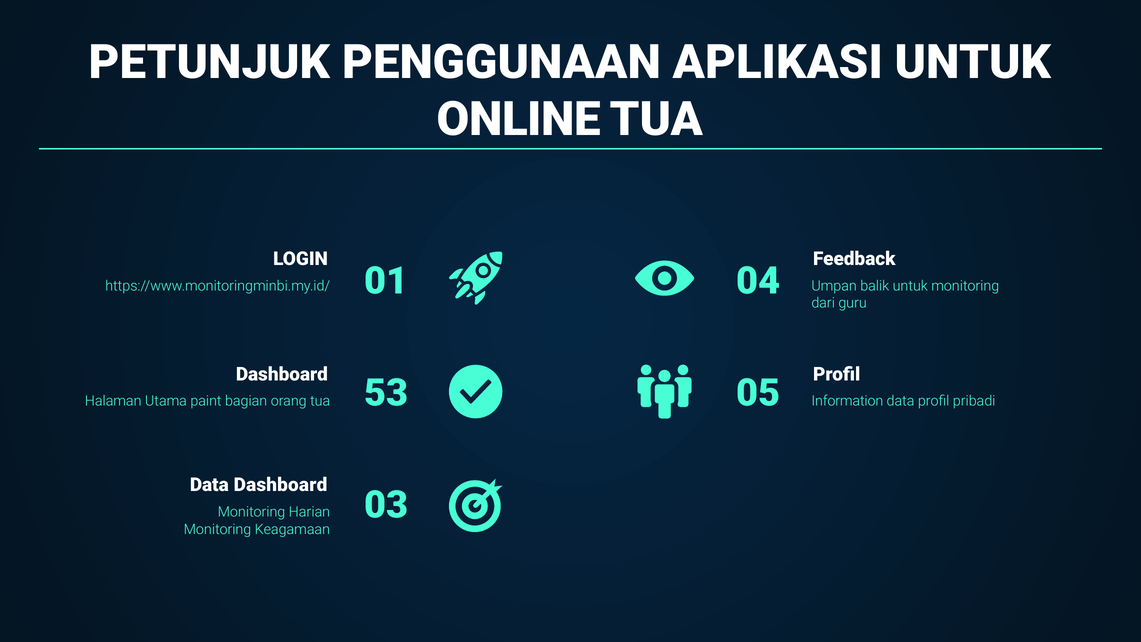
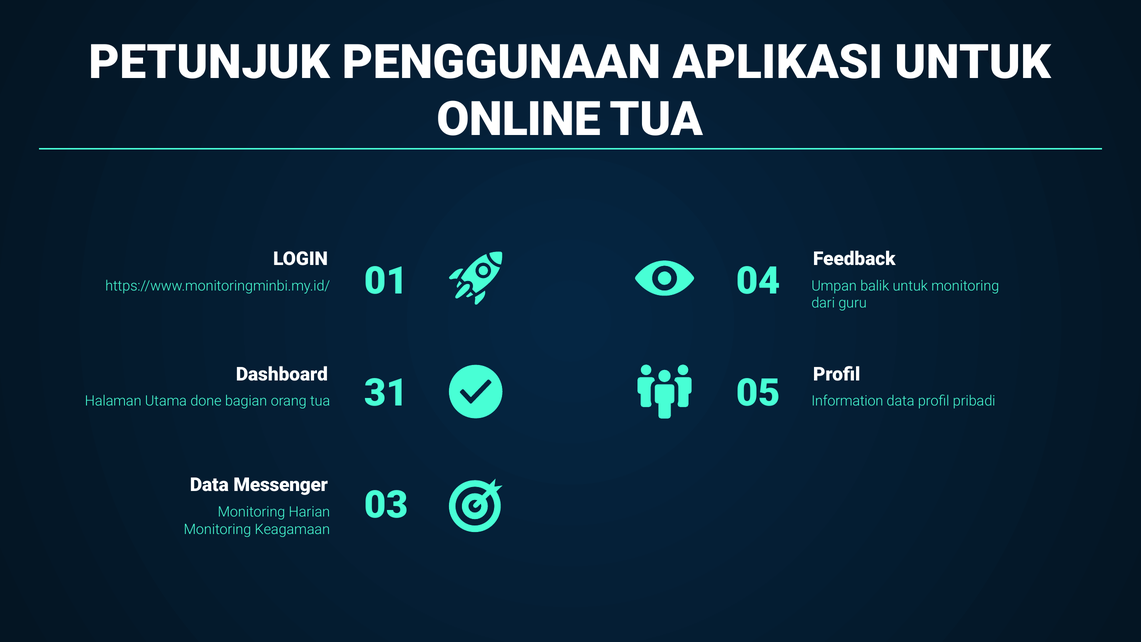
paint: paint -> done (206, 401)
53: 53 -> 31 (386, 393)
Data Dashboard: Dashboard -> Messenger (281, 485)
